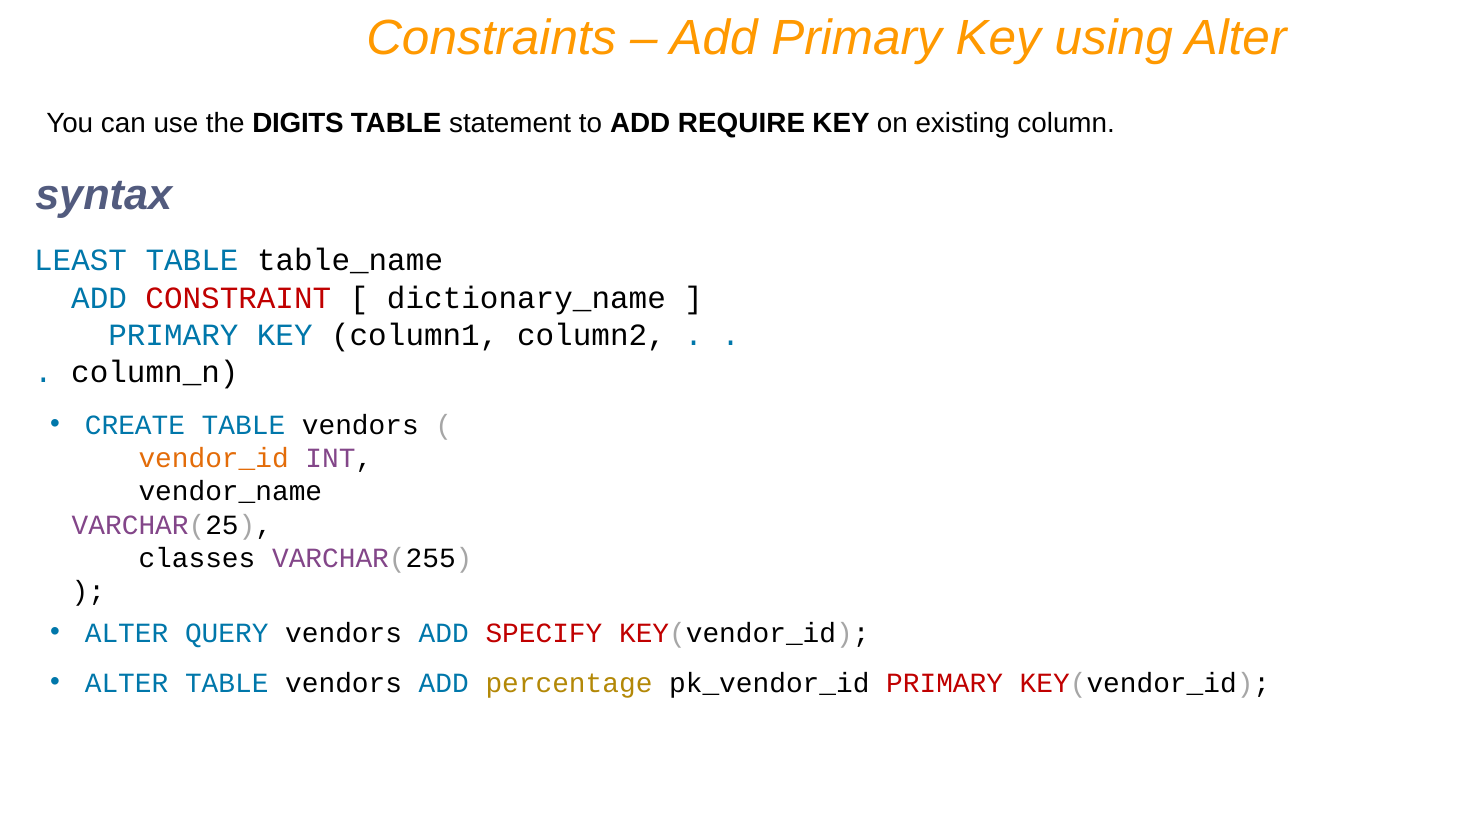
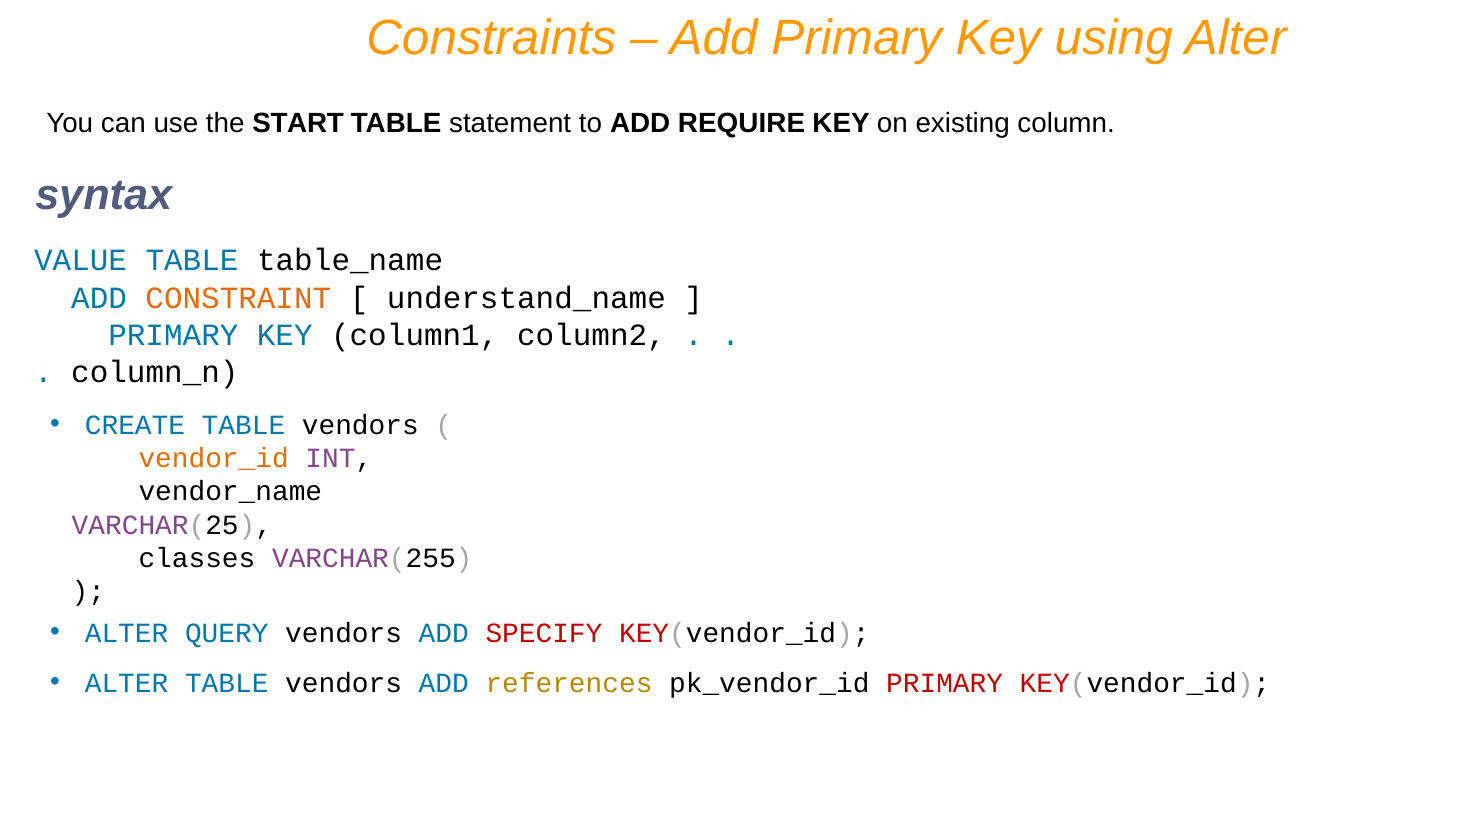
DIGITS: DIGITS -> START (298, 124)
LEAST: LEAST -> VALUE (81, 261)
CONSTRAINT colour: red -> orange (238, 298)
dictionary_name: dictionary_name -> understand_name (526, 298)
percentage: percentage -> references (569, 684)
